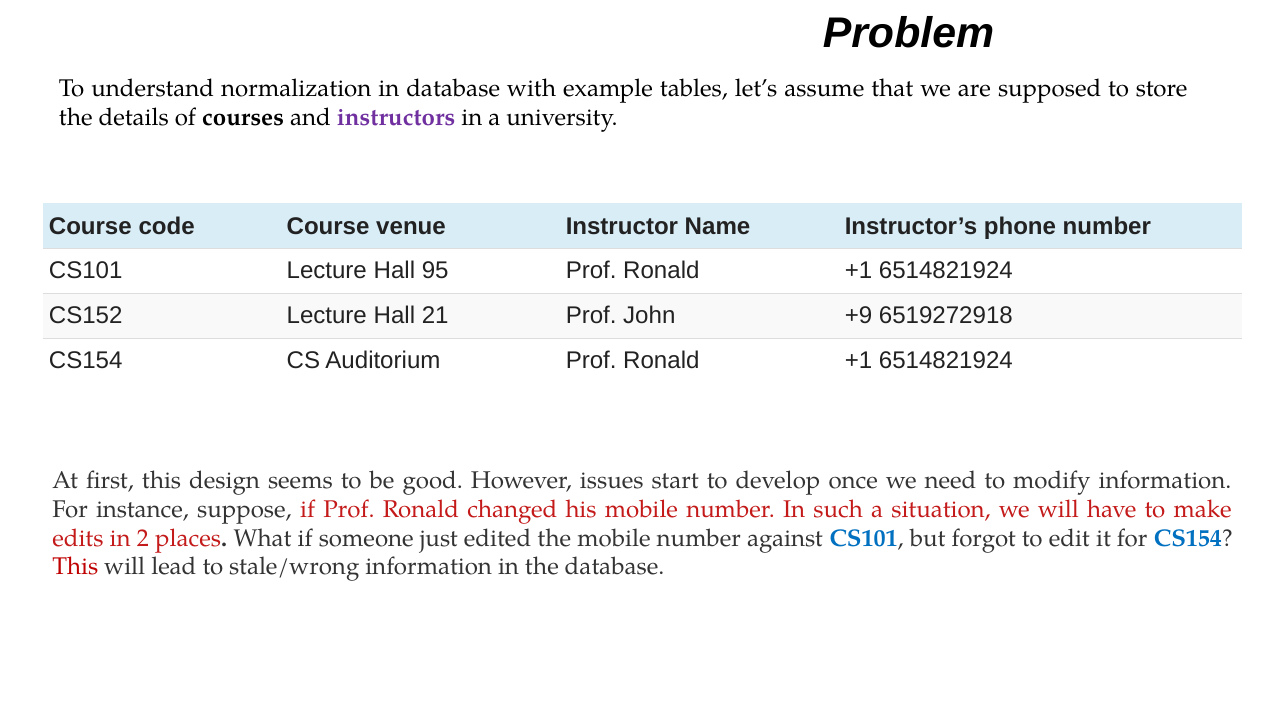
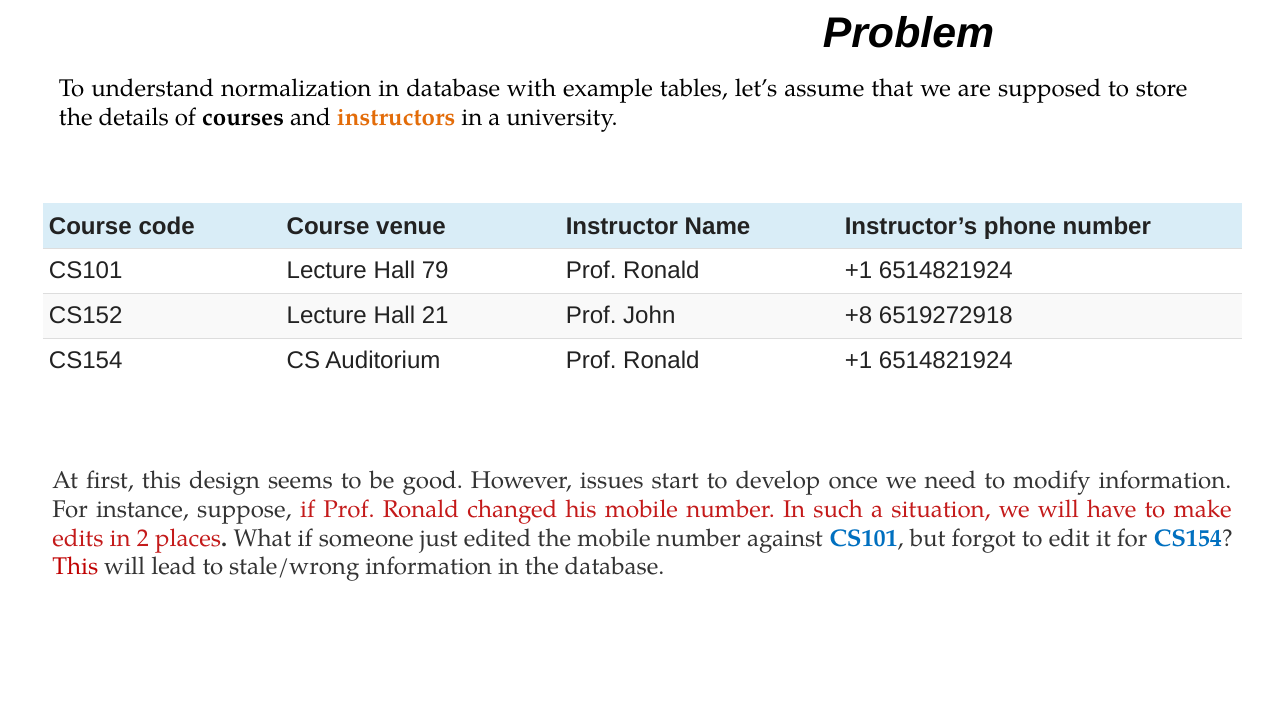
instructors colour: purple -> orange (396, 118)
95: 95 -> 79 (435, 270)
+9: +9 -> +8 (859, 315)
